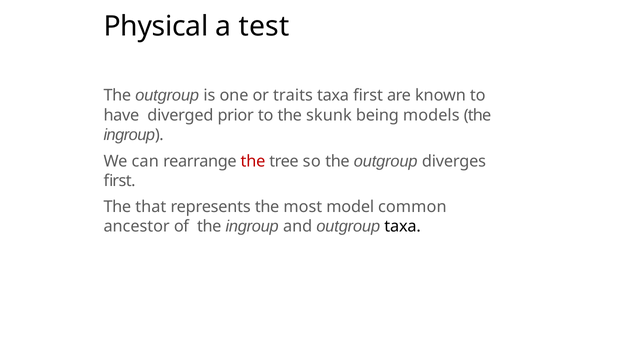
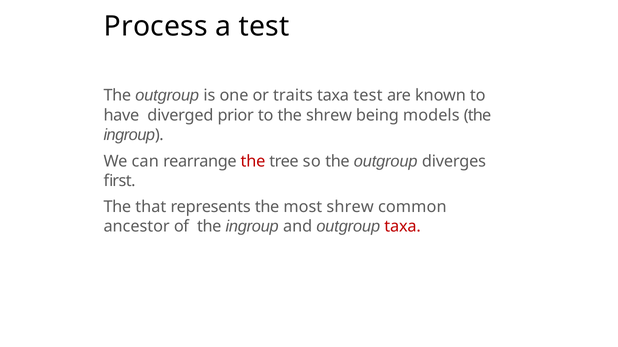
Physical: Physical -> Process (156, 26)
taxa first: first -> test (368, 96)
the skunk: skunk -> shrew (329, 116)
most model: model -> shrew (350, 207)
taxa colour: black -> red (403, 227)
